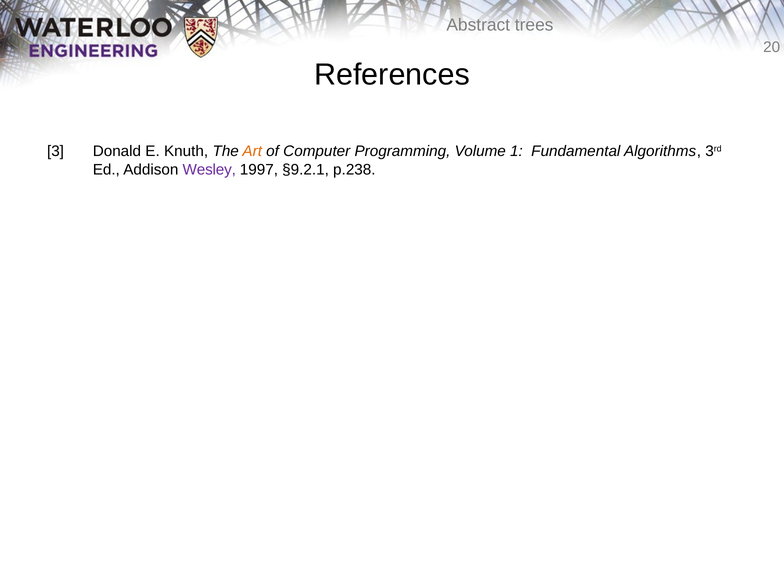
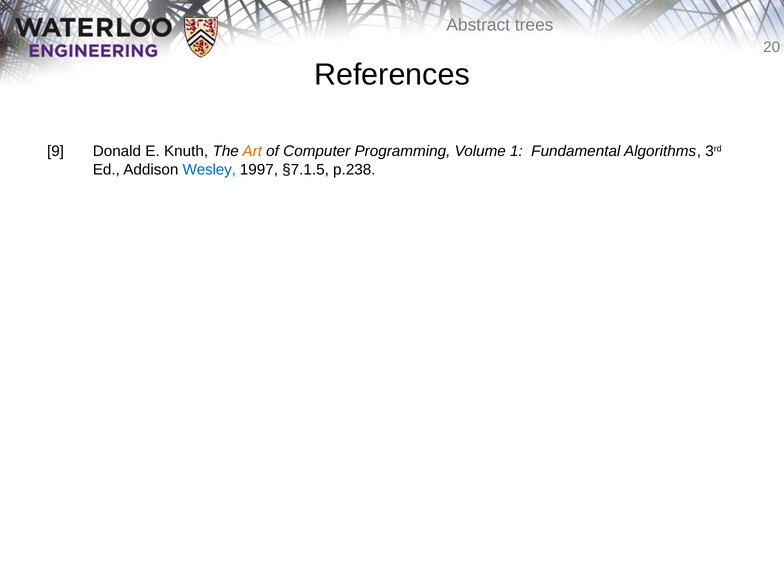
3: 3 -> 9 (55, 151)
Wesley colour: purple -> blue (209, 170)
§9.2.1: §9.2.1 -> §7.1.5 (306, 170)
